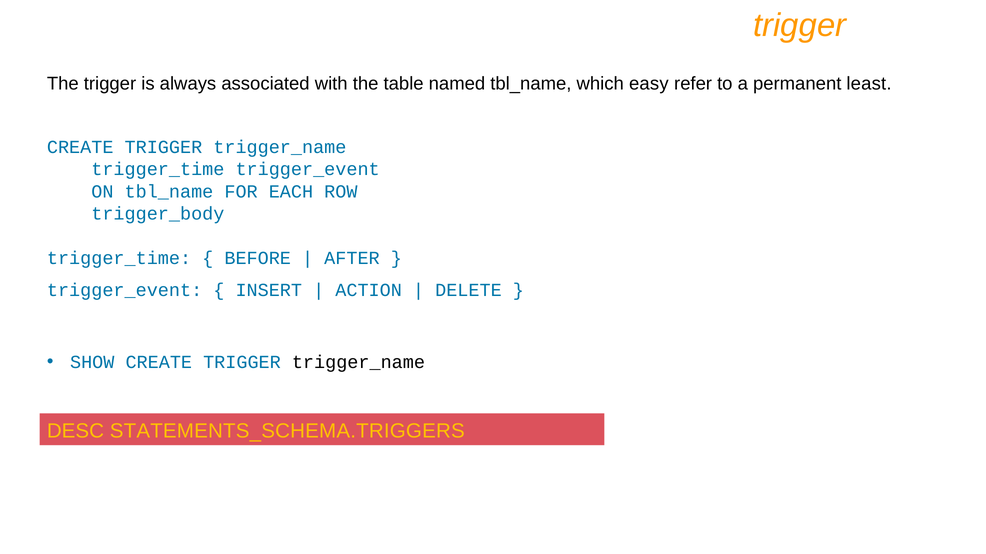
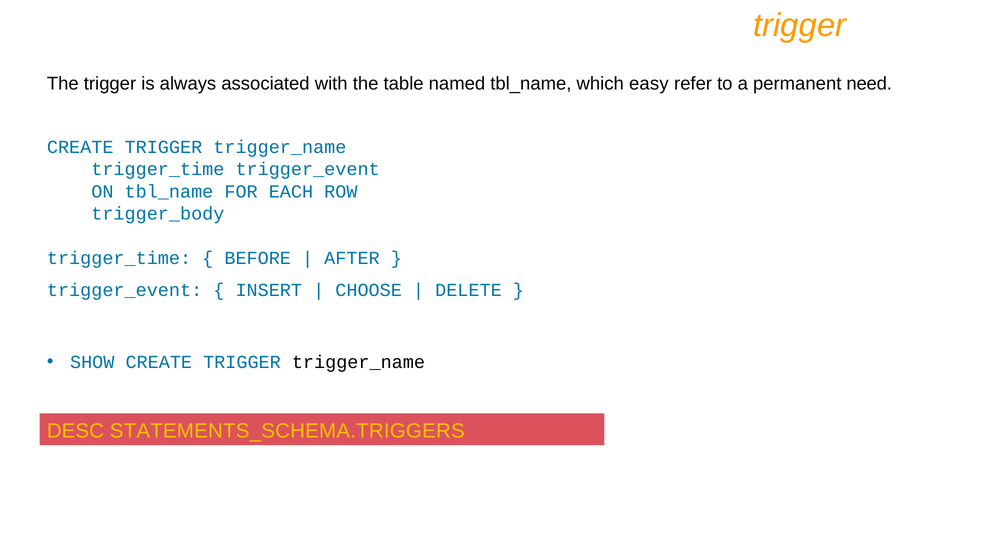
least: least -> need (869, 84)
ACTION: ACTION -> CHOOSE (369, 290)
